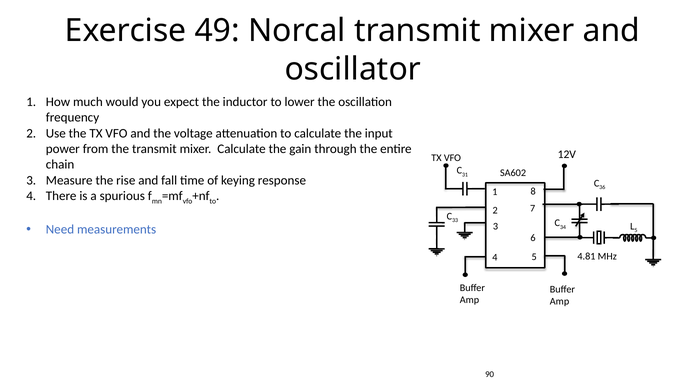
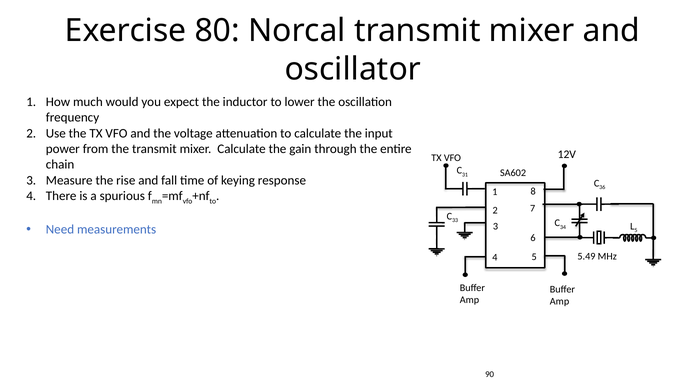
49: 49 -> 80 (217, 31)
4.81: 4.81 -> 5.49 (586, 257)
